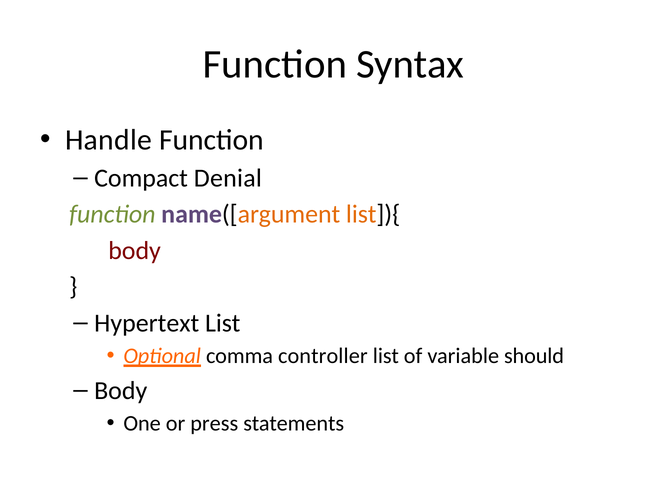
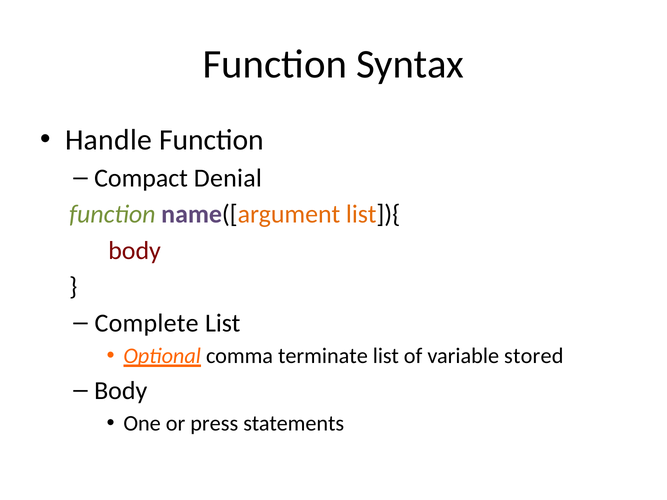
Hypertext: Hypertext -> Complete (147, 323)
controller: controller -> terminate (323, 356)
should: should -> stored (534, 356)
